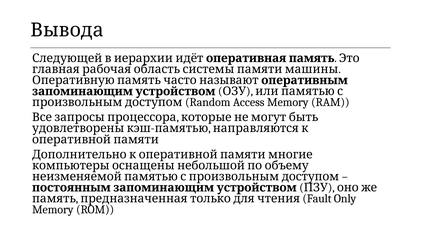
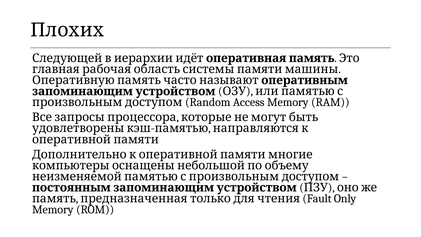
Вывода: Вывода -> Плохих (67, 30)
